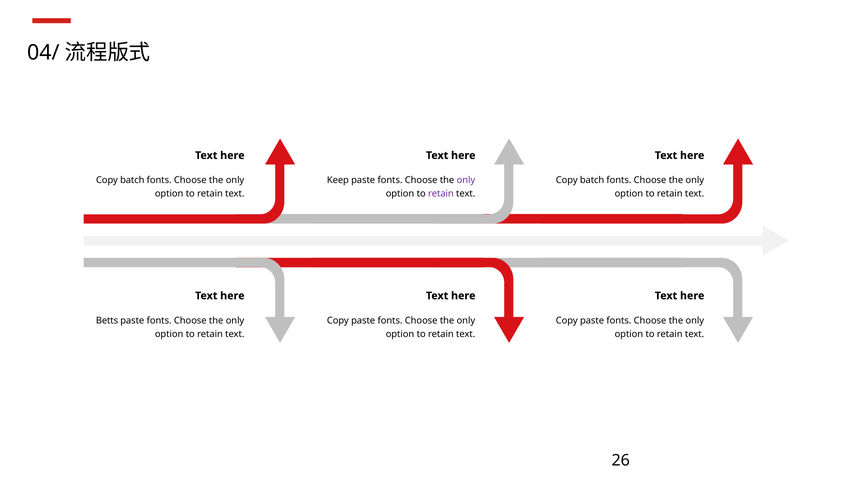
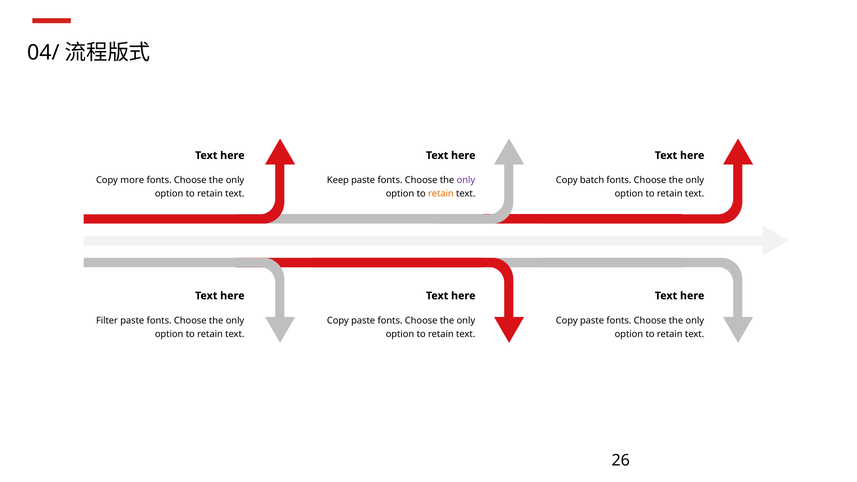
batch: batch -> more (132, 180)
retain colour: purple -> orange (441, 194)
Betts: Betts -> Filter (107, 321)
